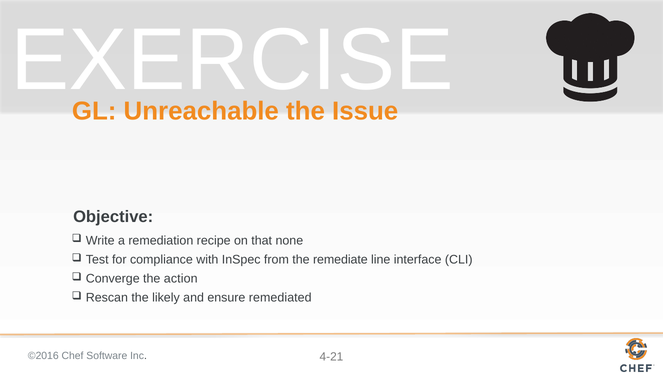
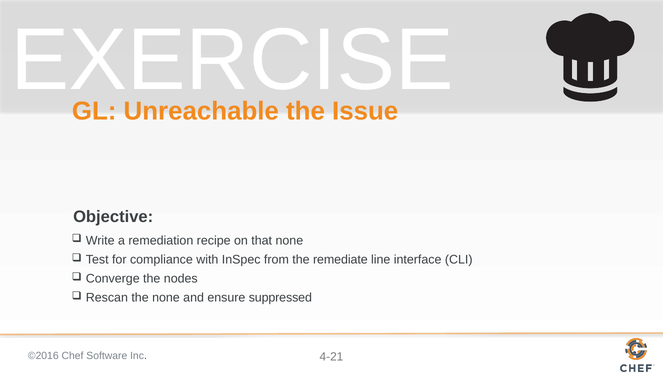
action: action -> nodes (181, 279)
the likely: likely -> none (166, 298)
remediated: remediated -> suppressed (280, 298)
